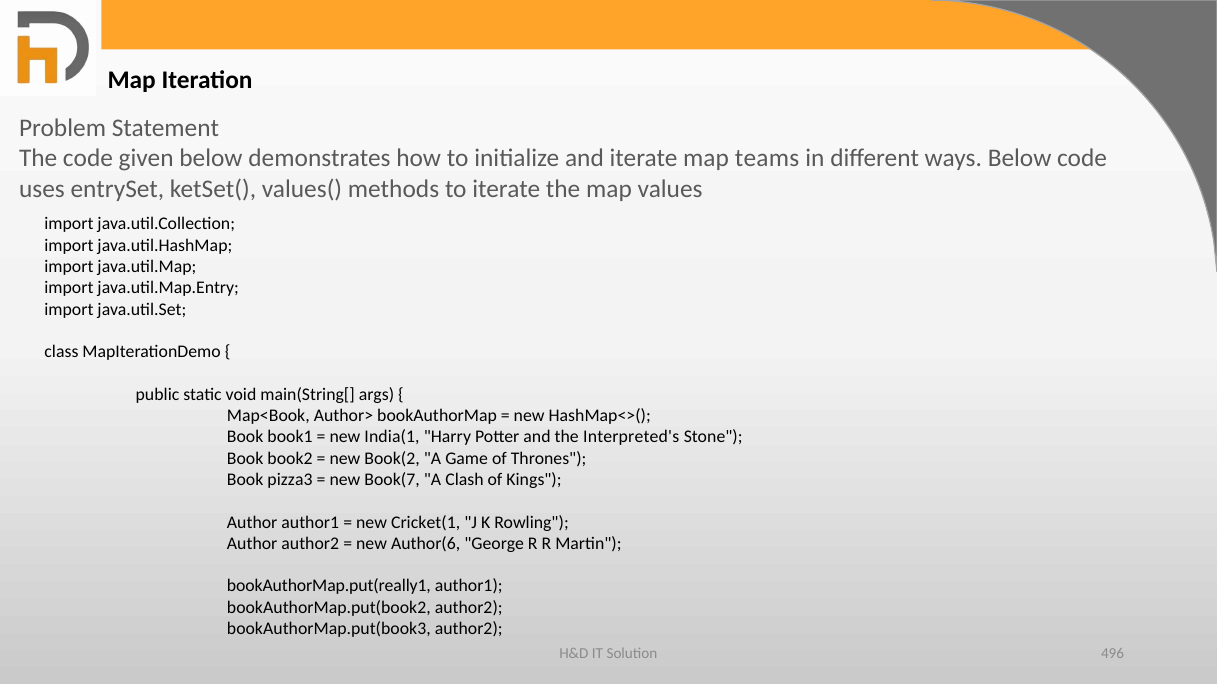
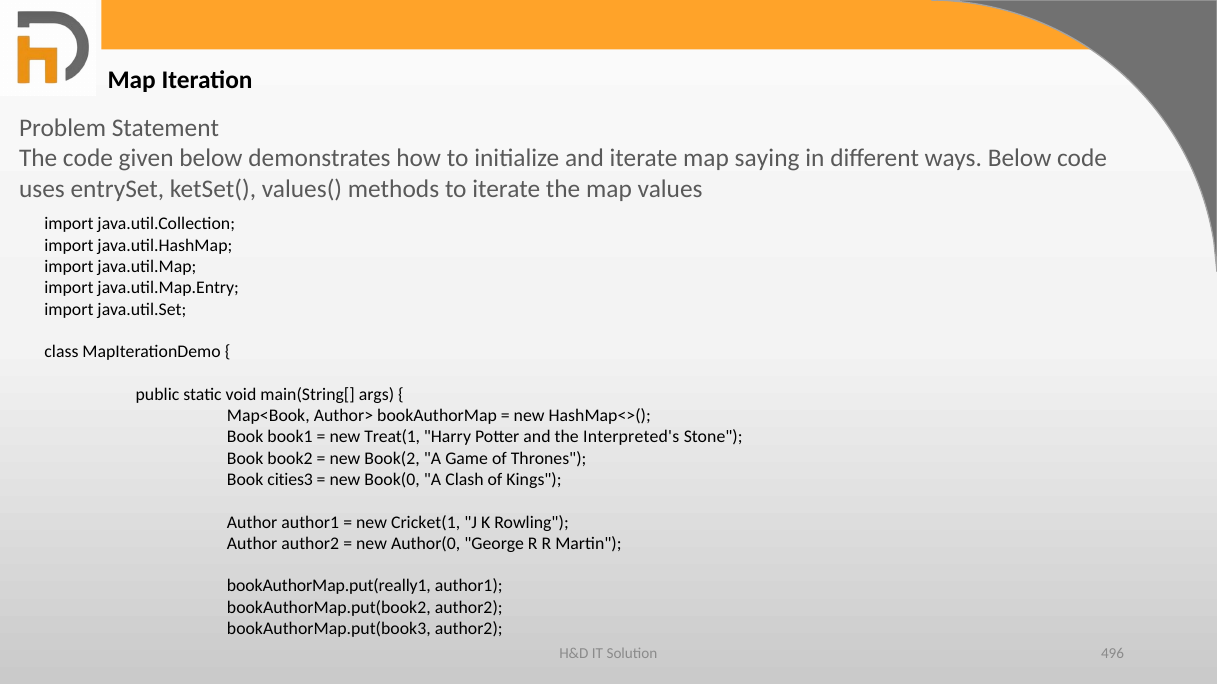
teams: teams -> saying (767, 159)
India(1: India(1 -> Treat(1 (392, 437)
pizza3: pizza3 -> cities3 (290, 480)
Book(7: Book(7 -> Book(0 (392, 480)
Author(6: Author(6 -> Author(0 (426, 544)
